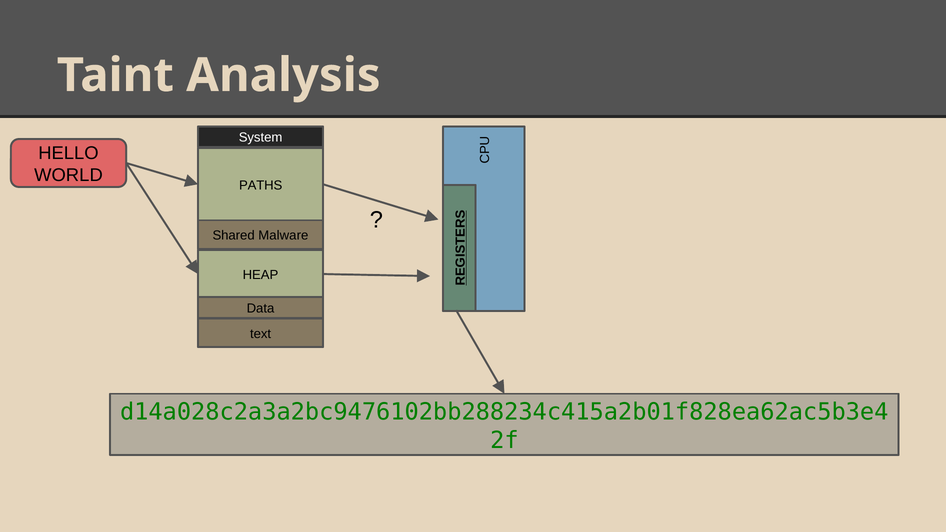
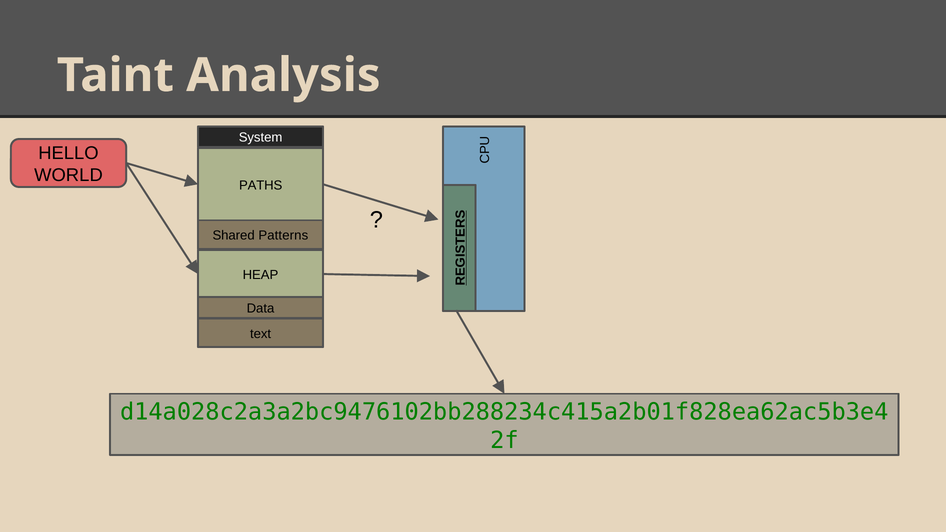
Malware: Malware -> Patterns (283, 236)
